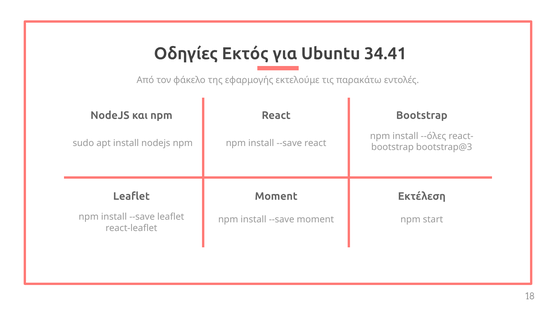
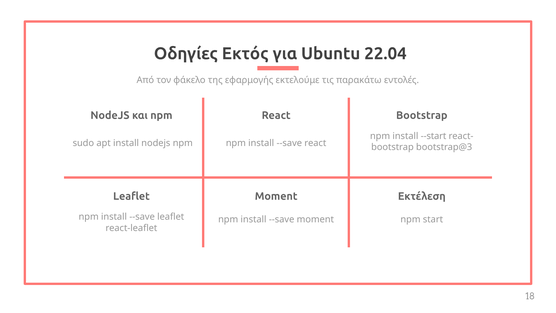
34.41: 34.41 -> 22.04 (385, 54)
--όλες: --όλες -> --start (434, 136)
